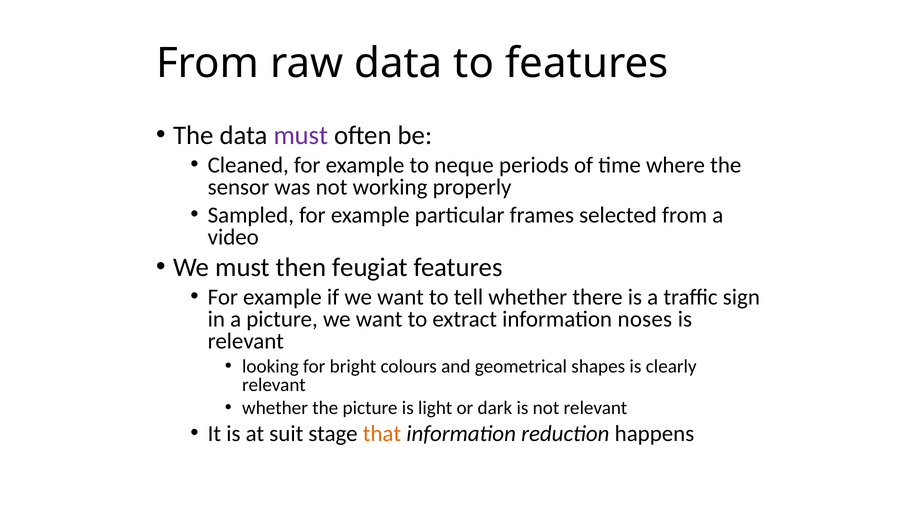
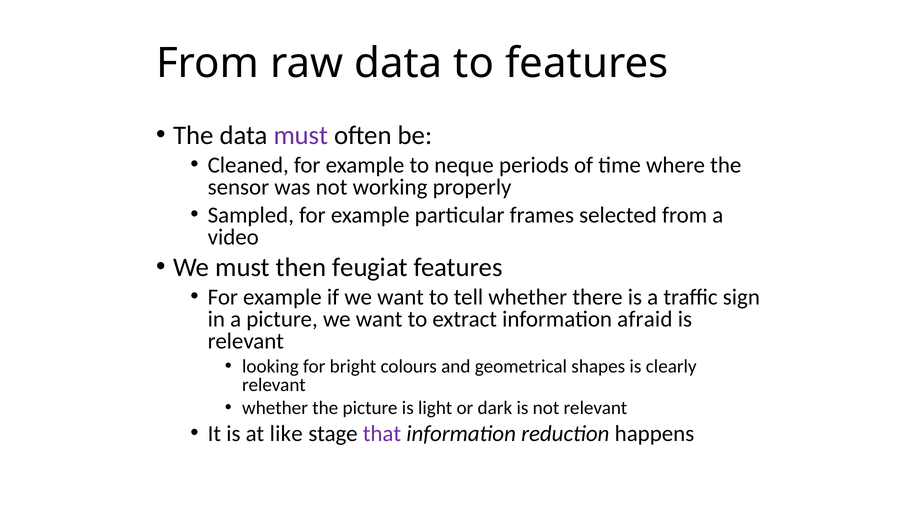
noses: noses -> afraid (645, 320)
suit: suit -> like (286, 434)
that colour: orange -> purple (382, 434)
